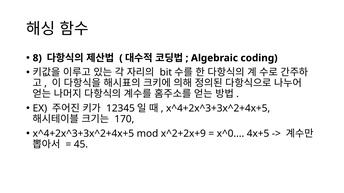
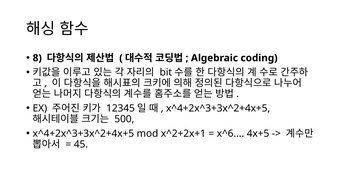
170: 170 -> 500 (124, 119)
x^2+2x+9: x^2+2x+9 -> x^2+2x+1 (183, 134)
x^0: x^0 -> x^6 (230, 134)
